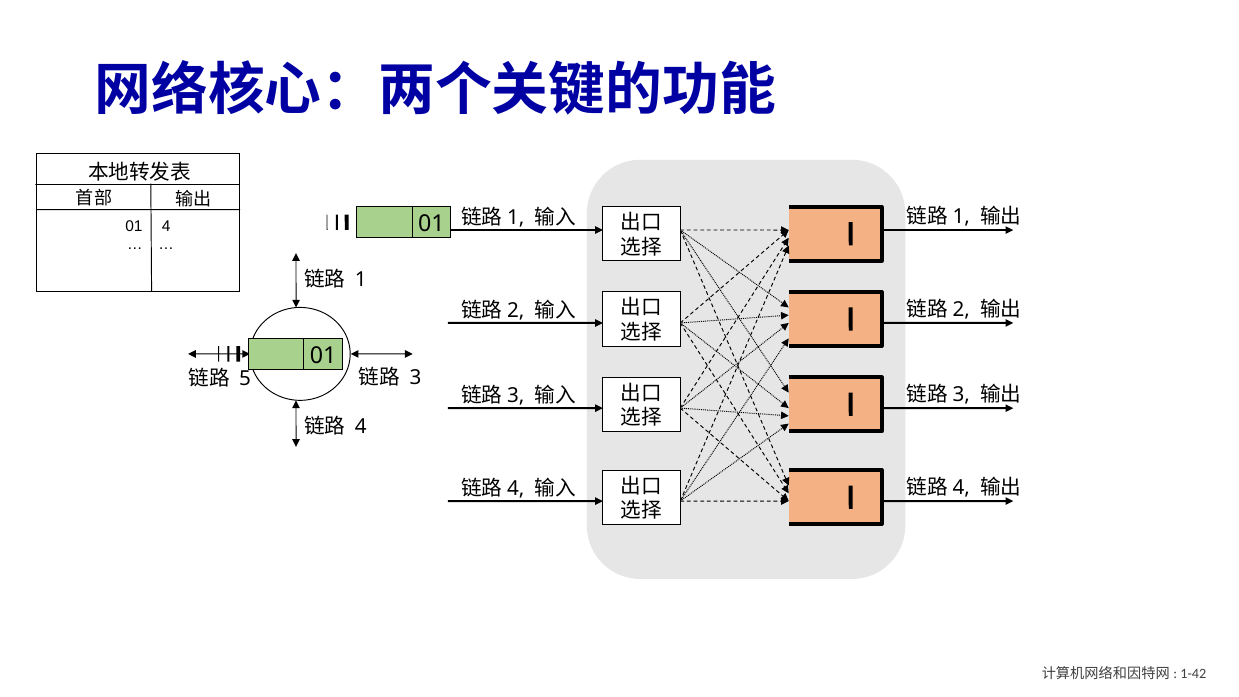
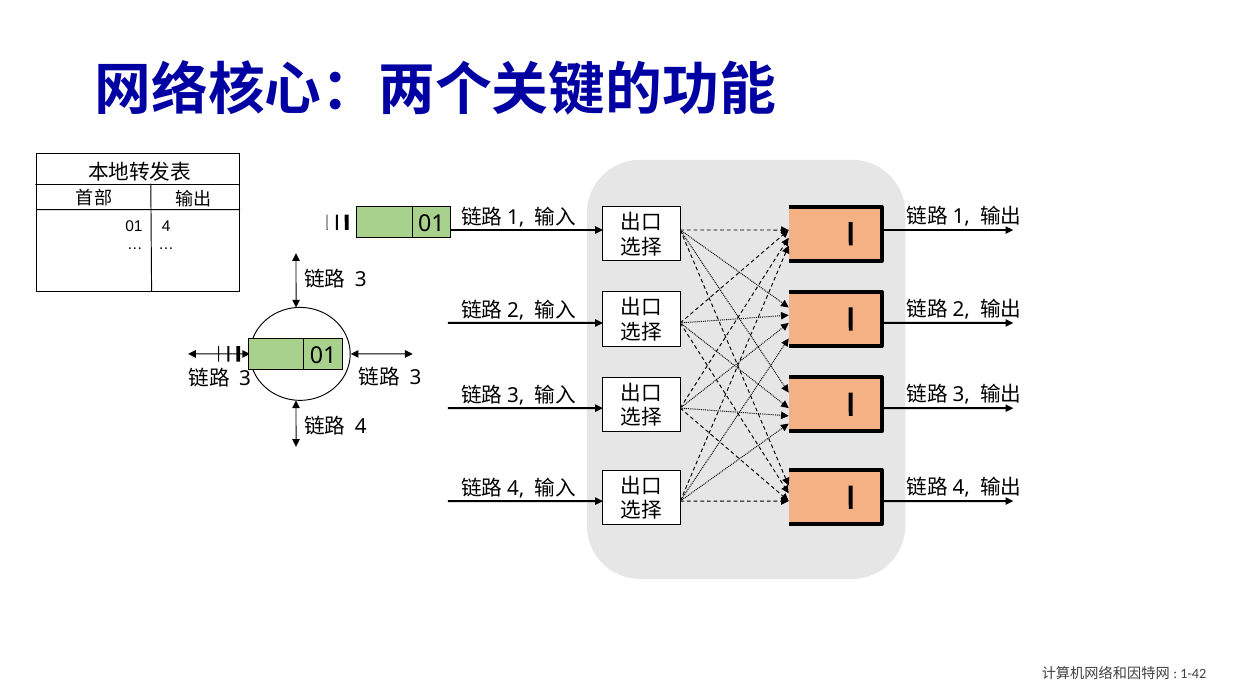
1: 1 -> 3 (361, 279)
5: 5 -> 3 (245, 378)
